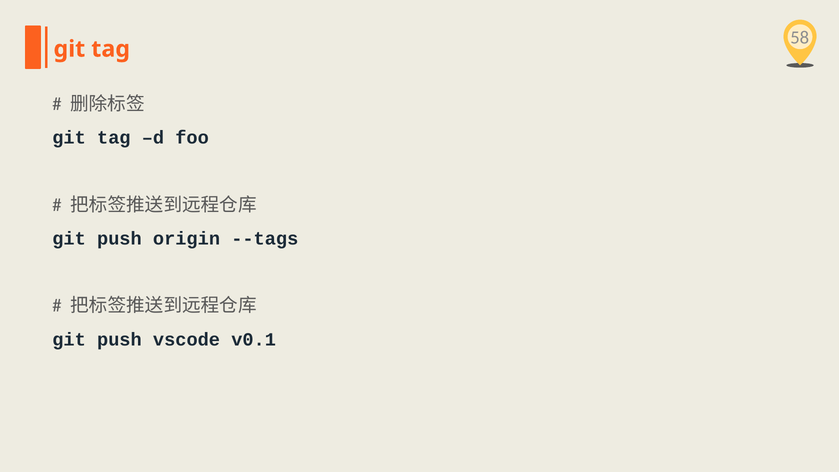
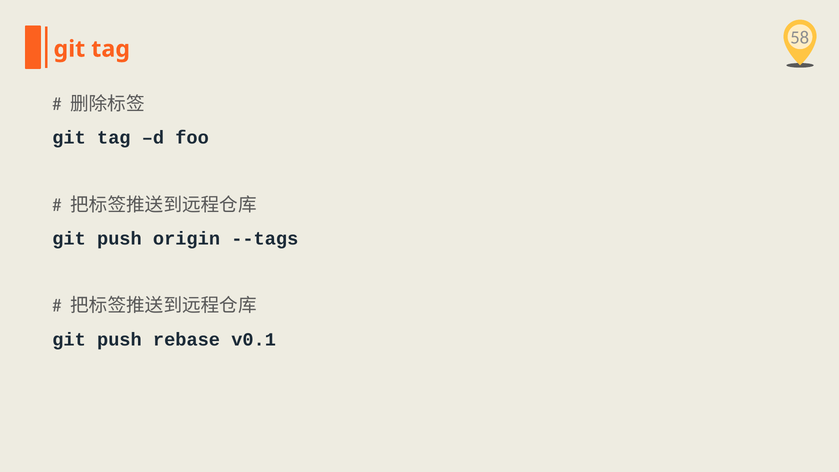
vscode: vscode -> rebase (186, 339)
